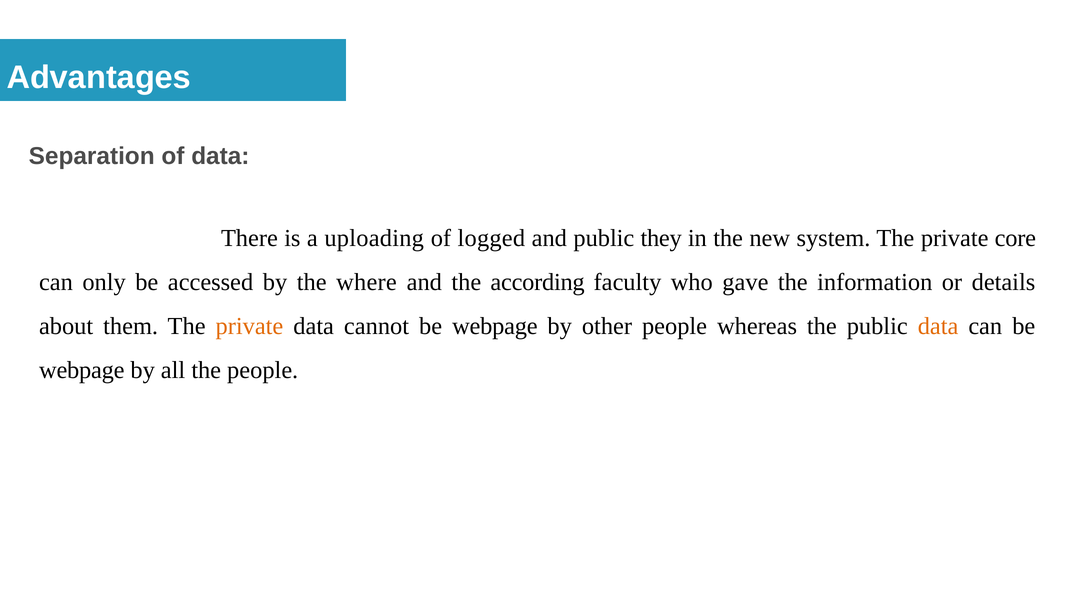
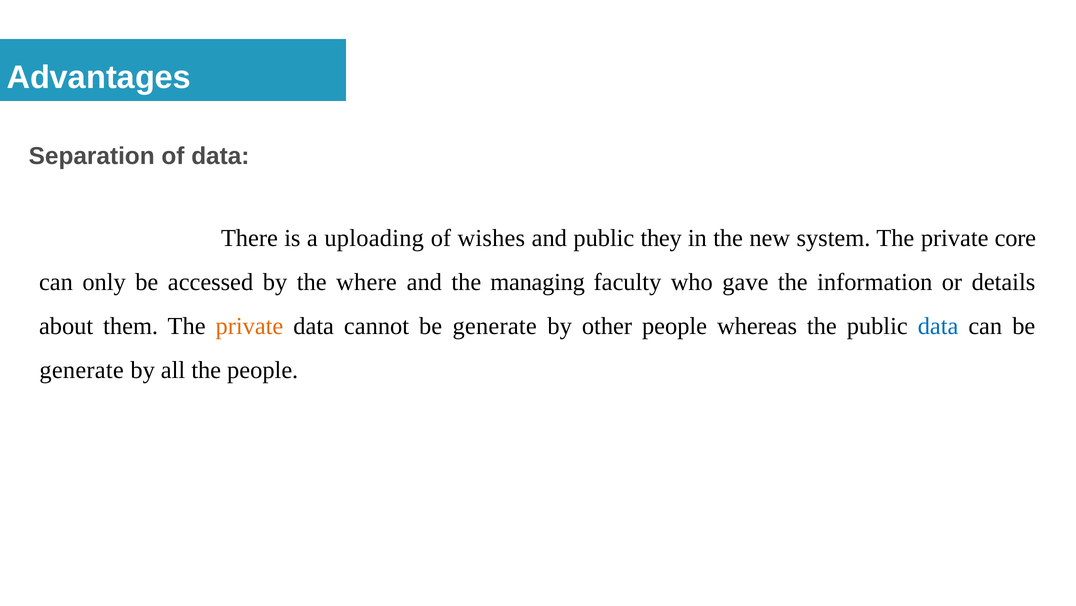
logged: logged -> wishes (491, 238)
according: according -> managing (538, 282)
cannot be webpage: webpage -> generate (495, 326)
data colour: orange -> blue (938, 326)
webpage: webpage -> generate (82, 370)
